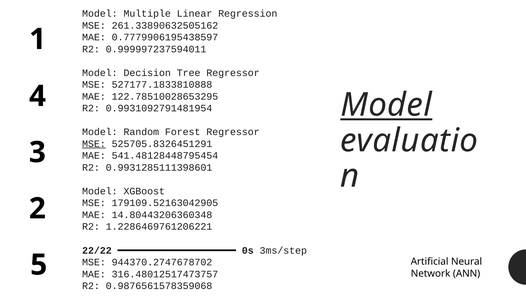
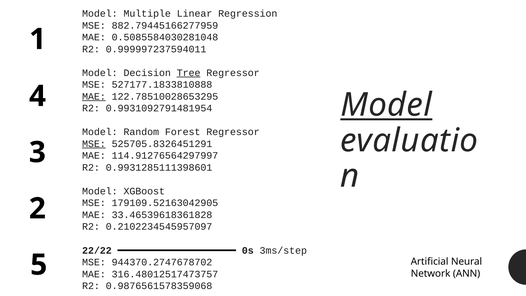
261.33890632505162: 261.33890632505162 -> 882.79445166277959 (165, 25)
0.7779906195438597: 0.7779906195438597 -> 0.5085584030281048 (165, 37)
Tree underline: none -> present (189, 73)
MAE underline: none -> present (94, 96)
541.48128448795454: 541.48128448795454 -> 114.91276564297997 (165, 156)
14.80443206360348: 14.80443206360348 -> 33.46539618361828 (162, 215)
1.2286469761206221: 1.2286469761206221 -> 0.2102234545957097 (159, 227)
